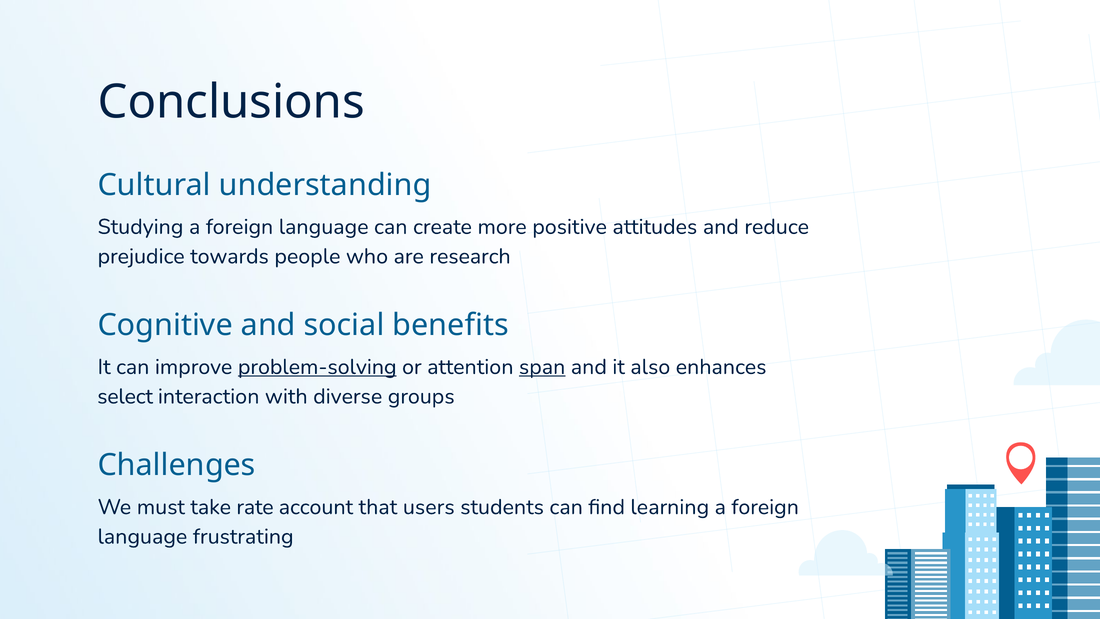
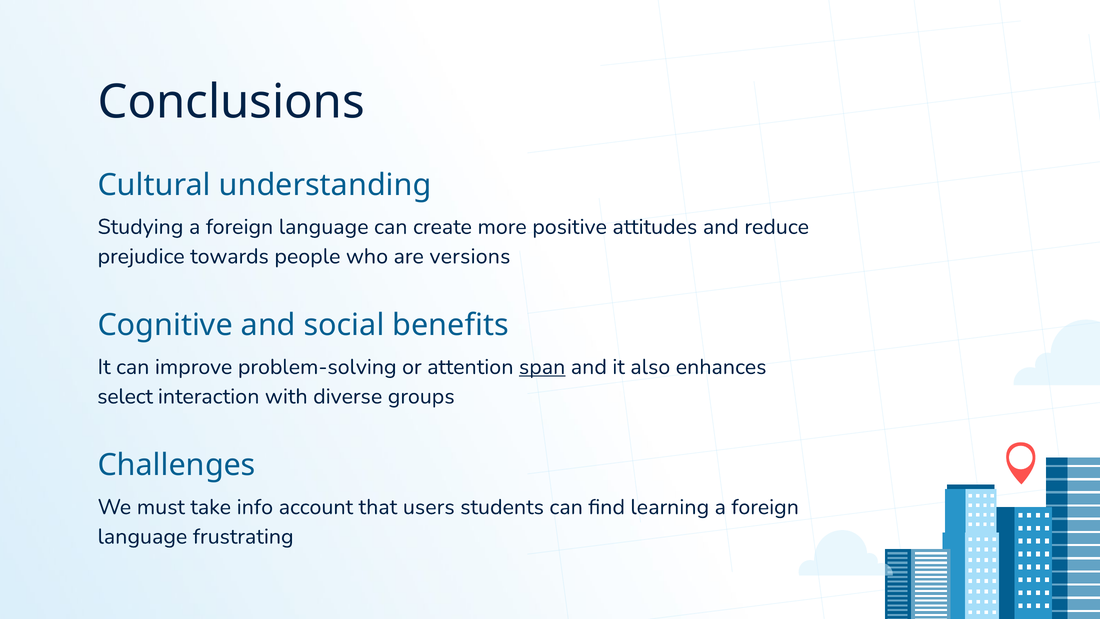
research: research -> versions (470, 256)
problem-solving underline: present -> none (317, 367)
rate: rate -> info (255, 507)
